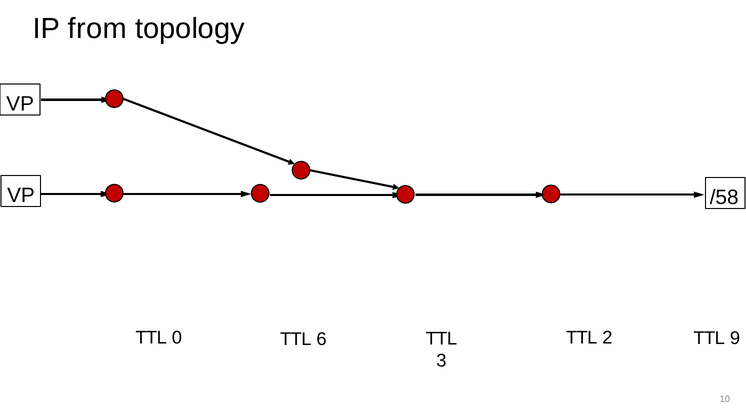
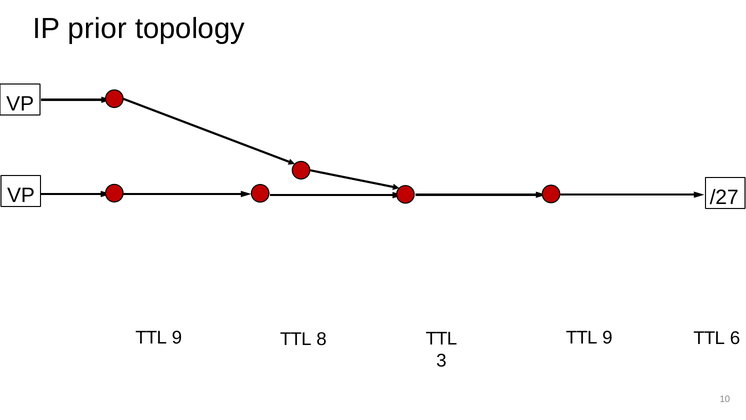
from: from -> prior (97, 29)
/58: /58 -> /27 (724, 197)
0: 0 -> 9 (177, 338)
6: 6 -> 8 (322, 339)
2: 2 -> 9 (607, 338)
9: 9 -> 6 (735, 338)
